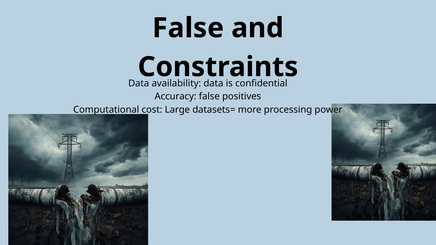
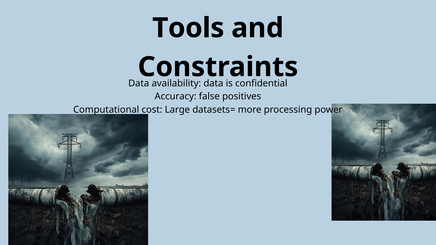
False: False -> Tools (188, 28)
